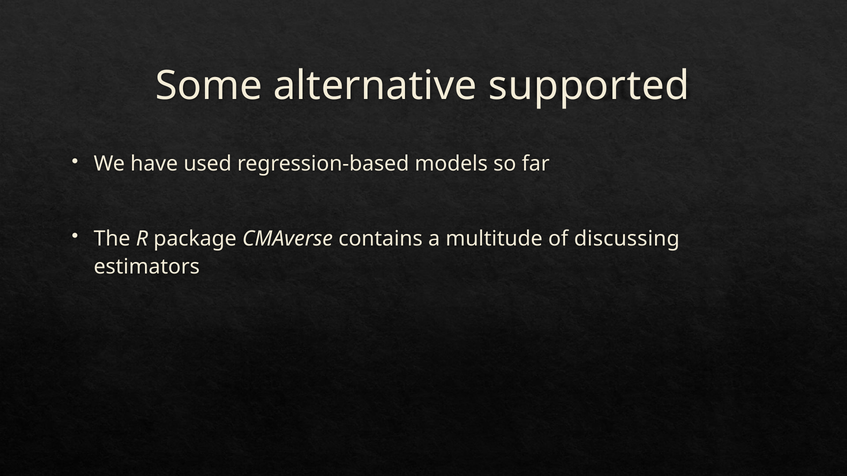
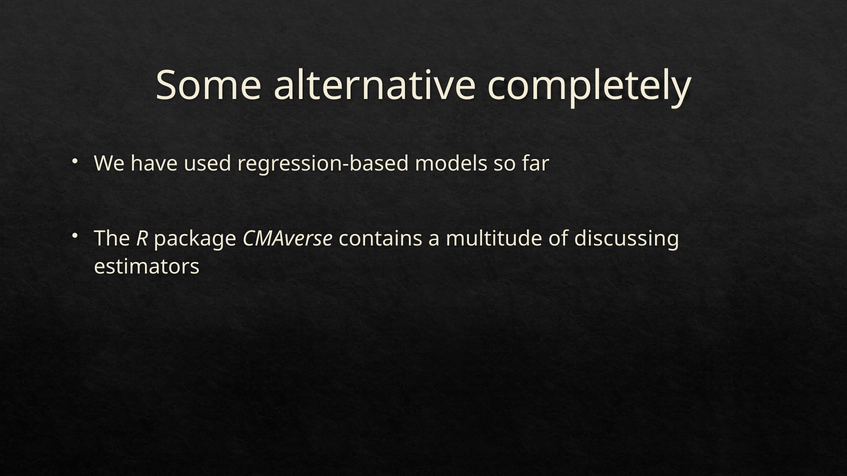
supported: supported -> completely (589, 86)
